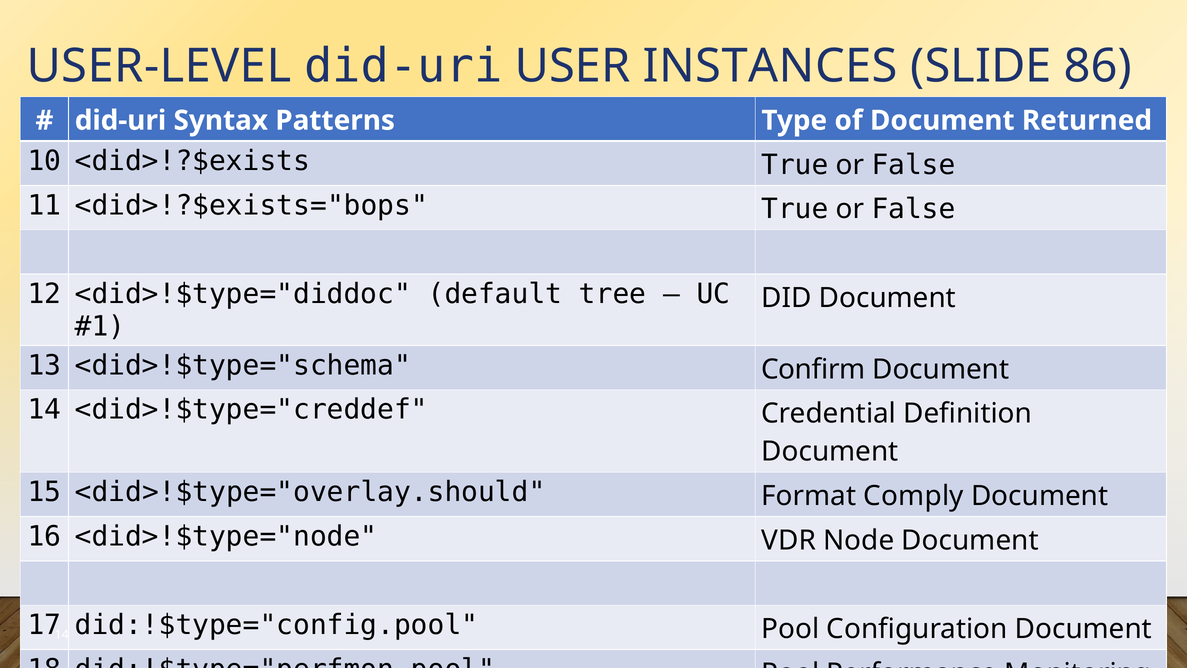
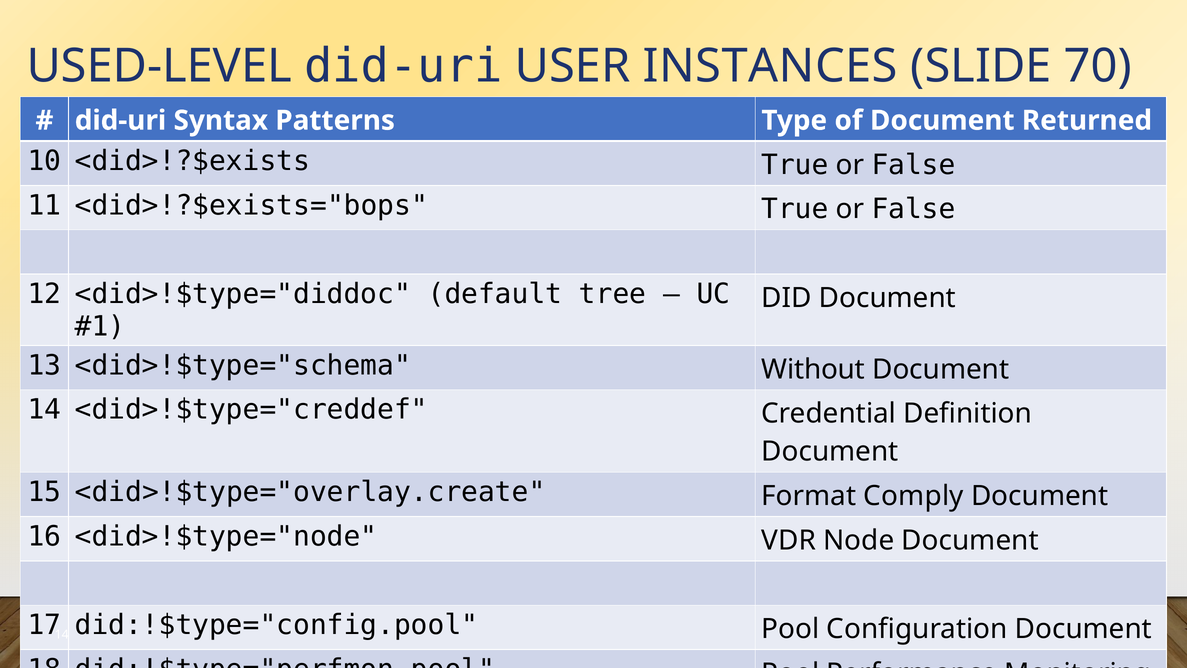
USER-LEVEL: USER-LEVEL -> USED-LEVEL (159, 66)
86: 86 -> 70 (1098, 66)
Confirm: Confirm -> Without (813, 369)
<did>!$type="overlay.should: <did>!$type="overlay.should -> <did>!$type="overlay.create (310, 492)
